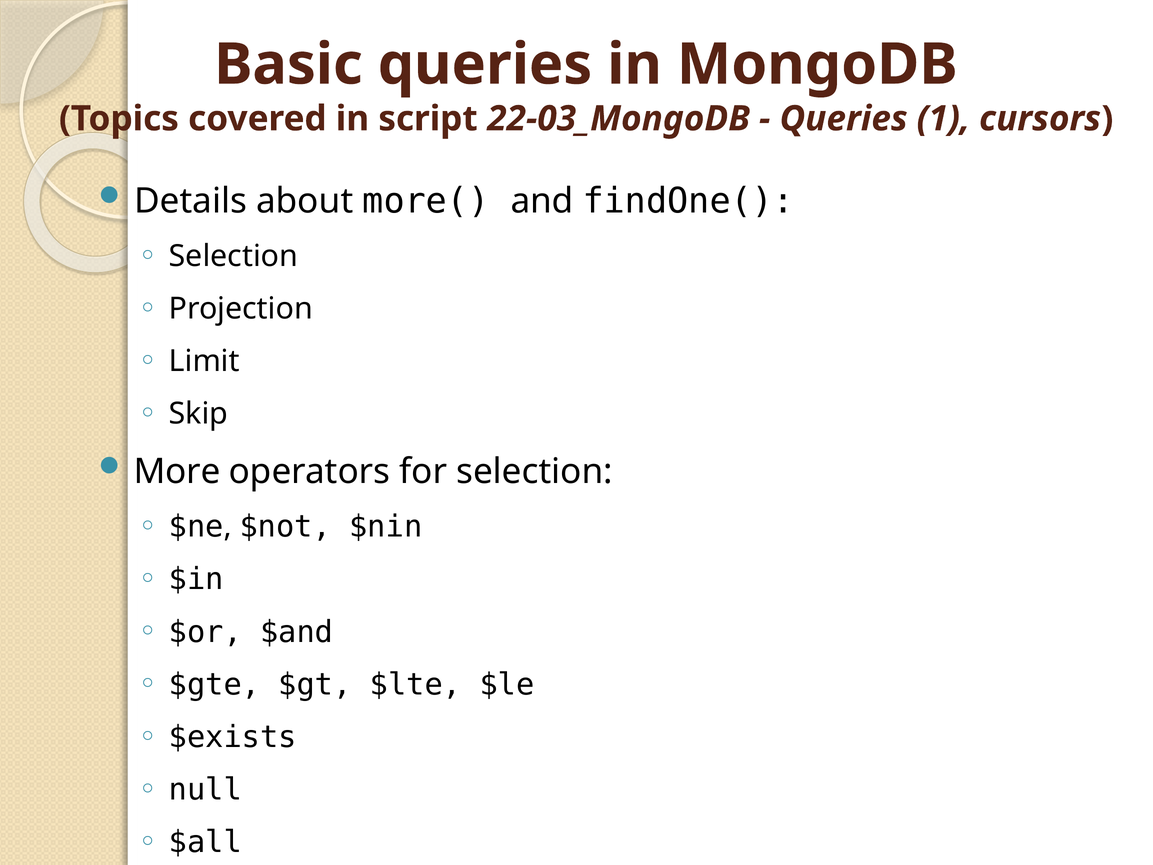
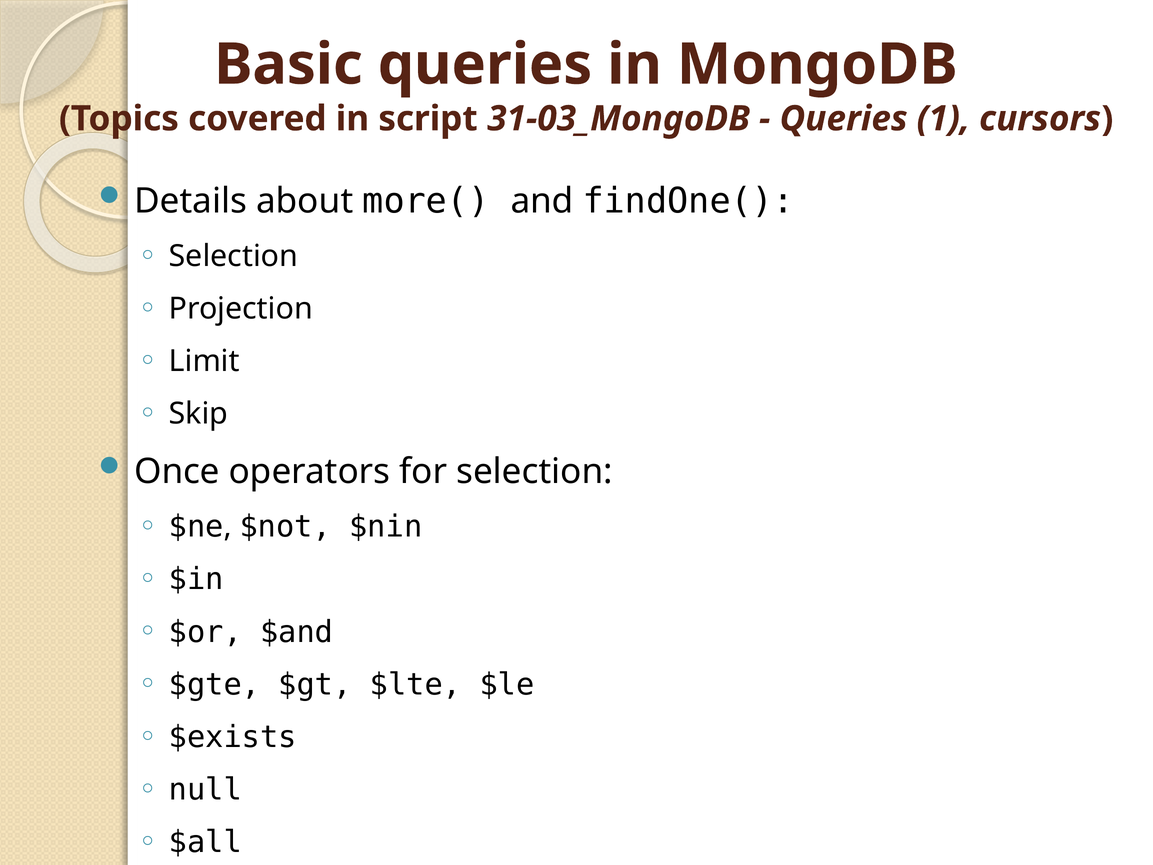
22-03_MongoDB: 22-03_MongoDB -> 31-03_MongoDB (619, 119)
More: More -> Once (177, 472)
